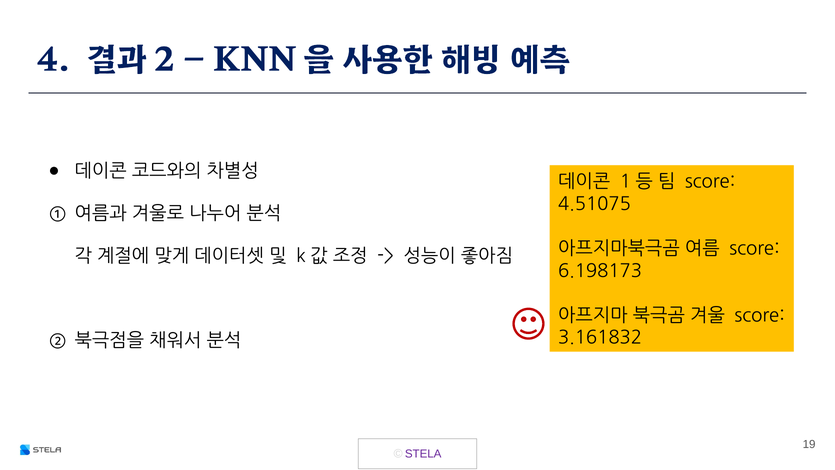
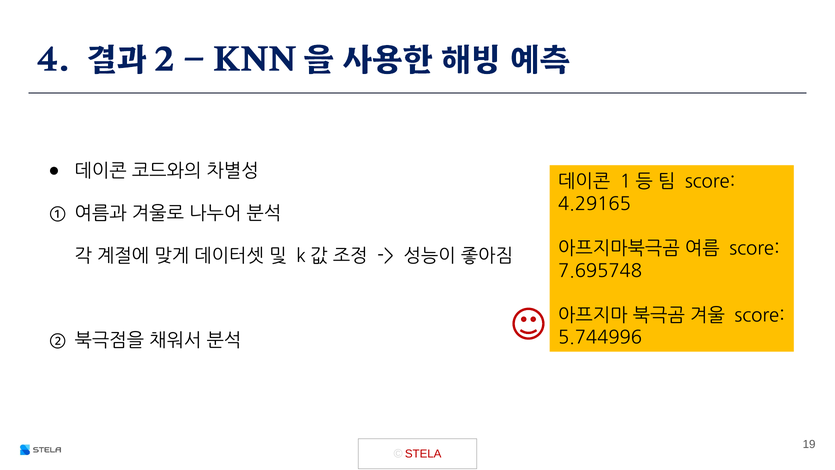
4.51075: 4.51075 -> 4.29165 (594, 204)
6.198173: 6.198173 -> 7.695748 (600, 271)
3.161832: 3.161832 -> 5.744996 (600, 338)
STELA colour: purple -> red (423, 454)
